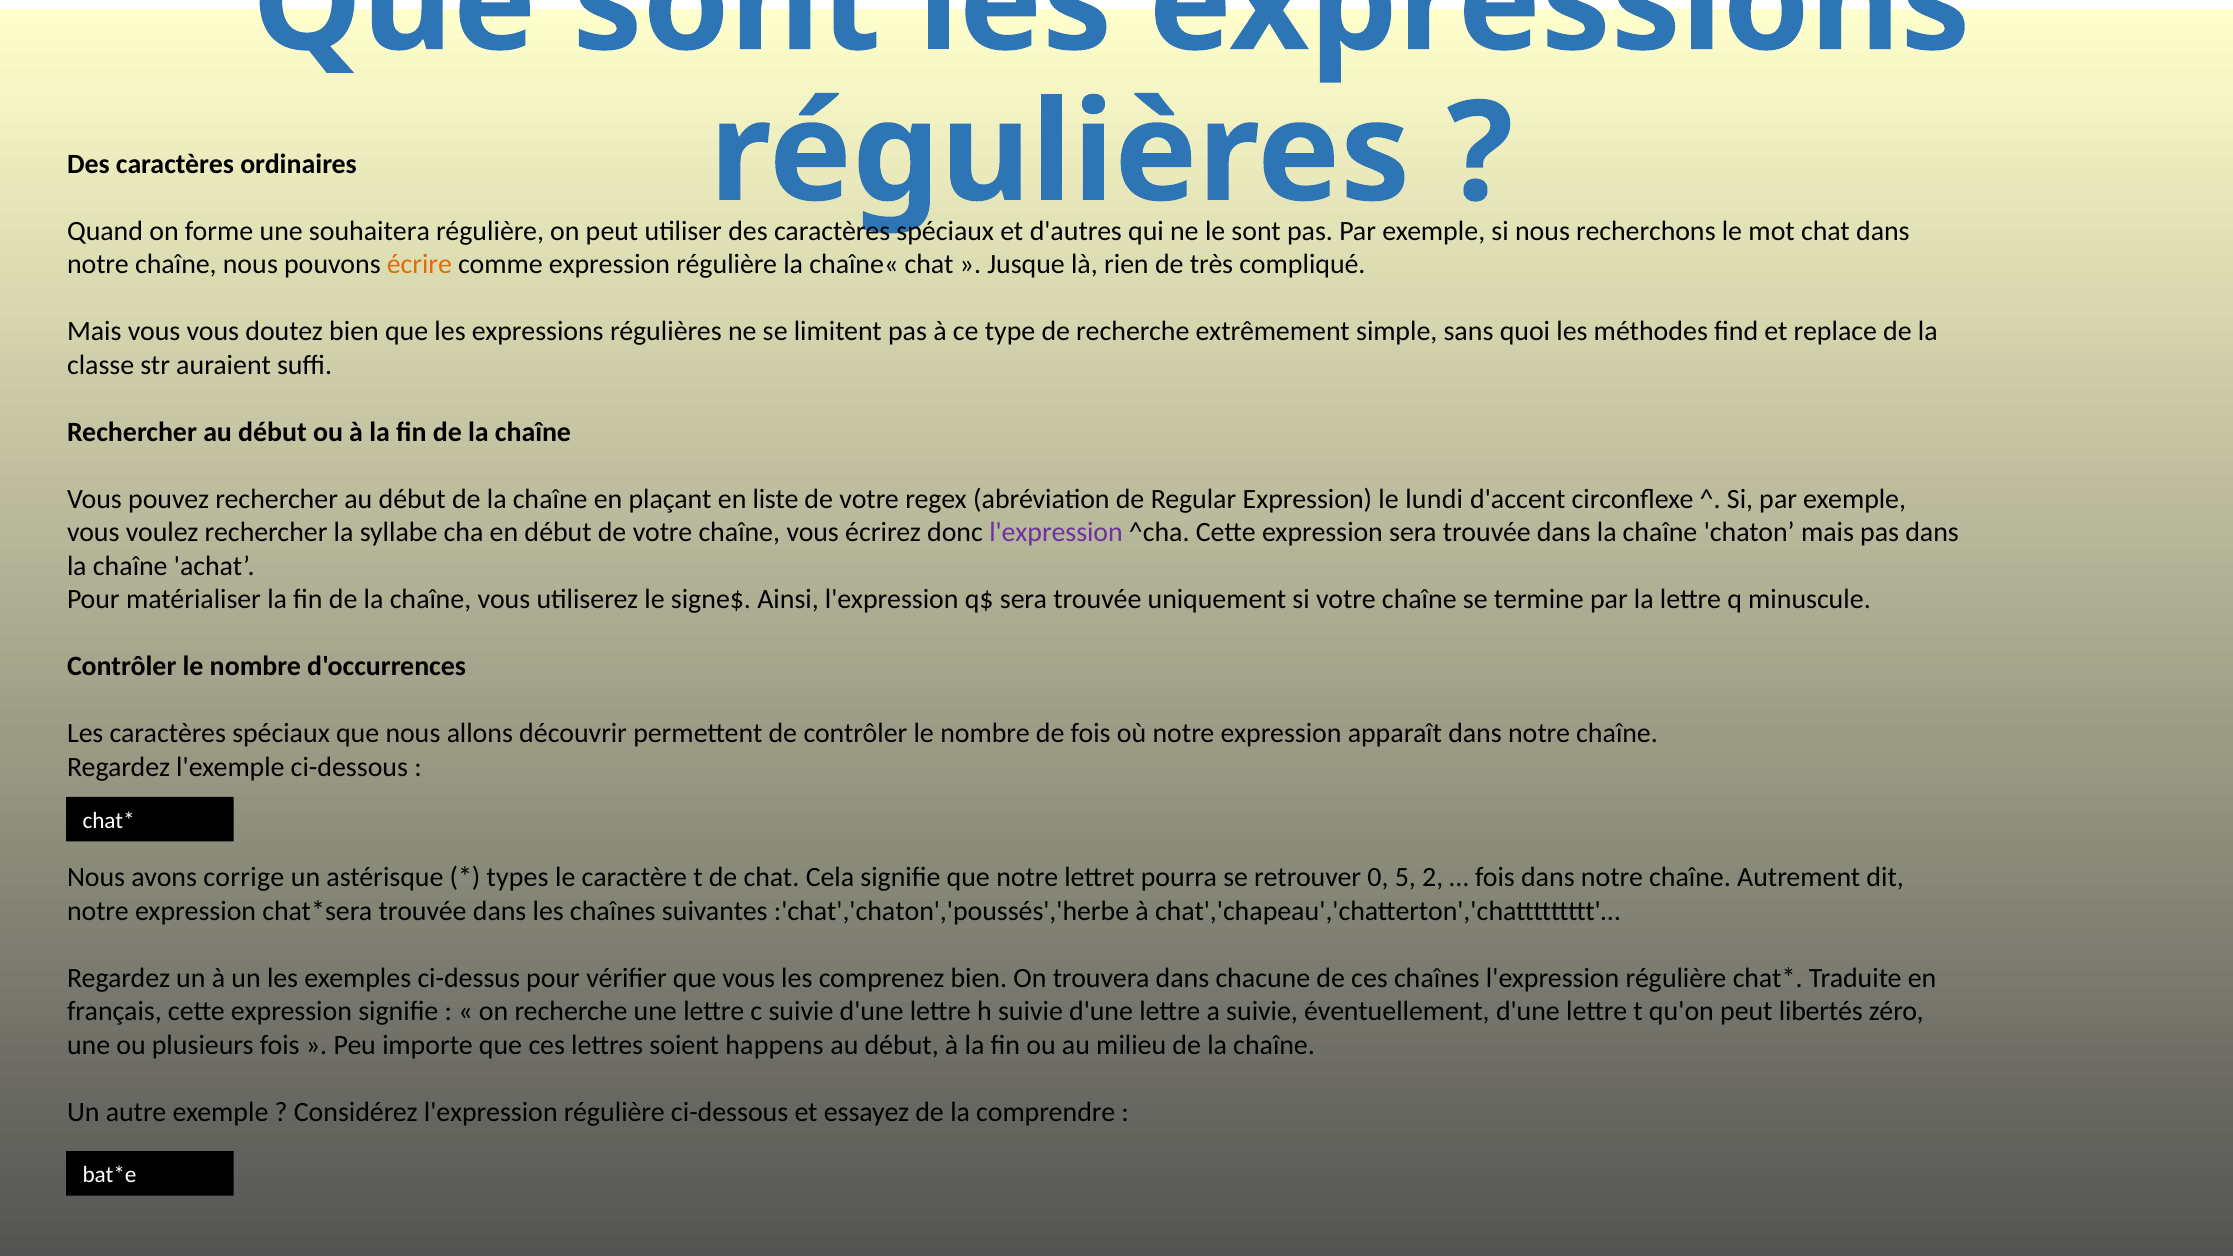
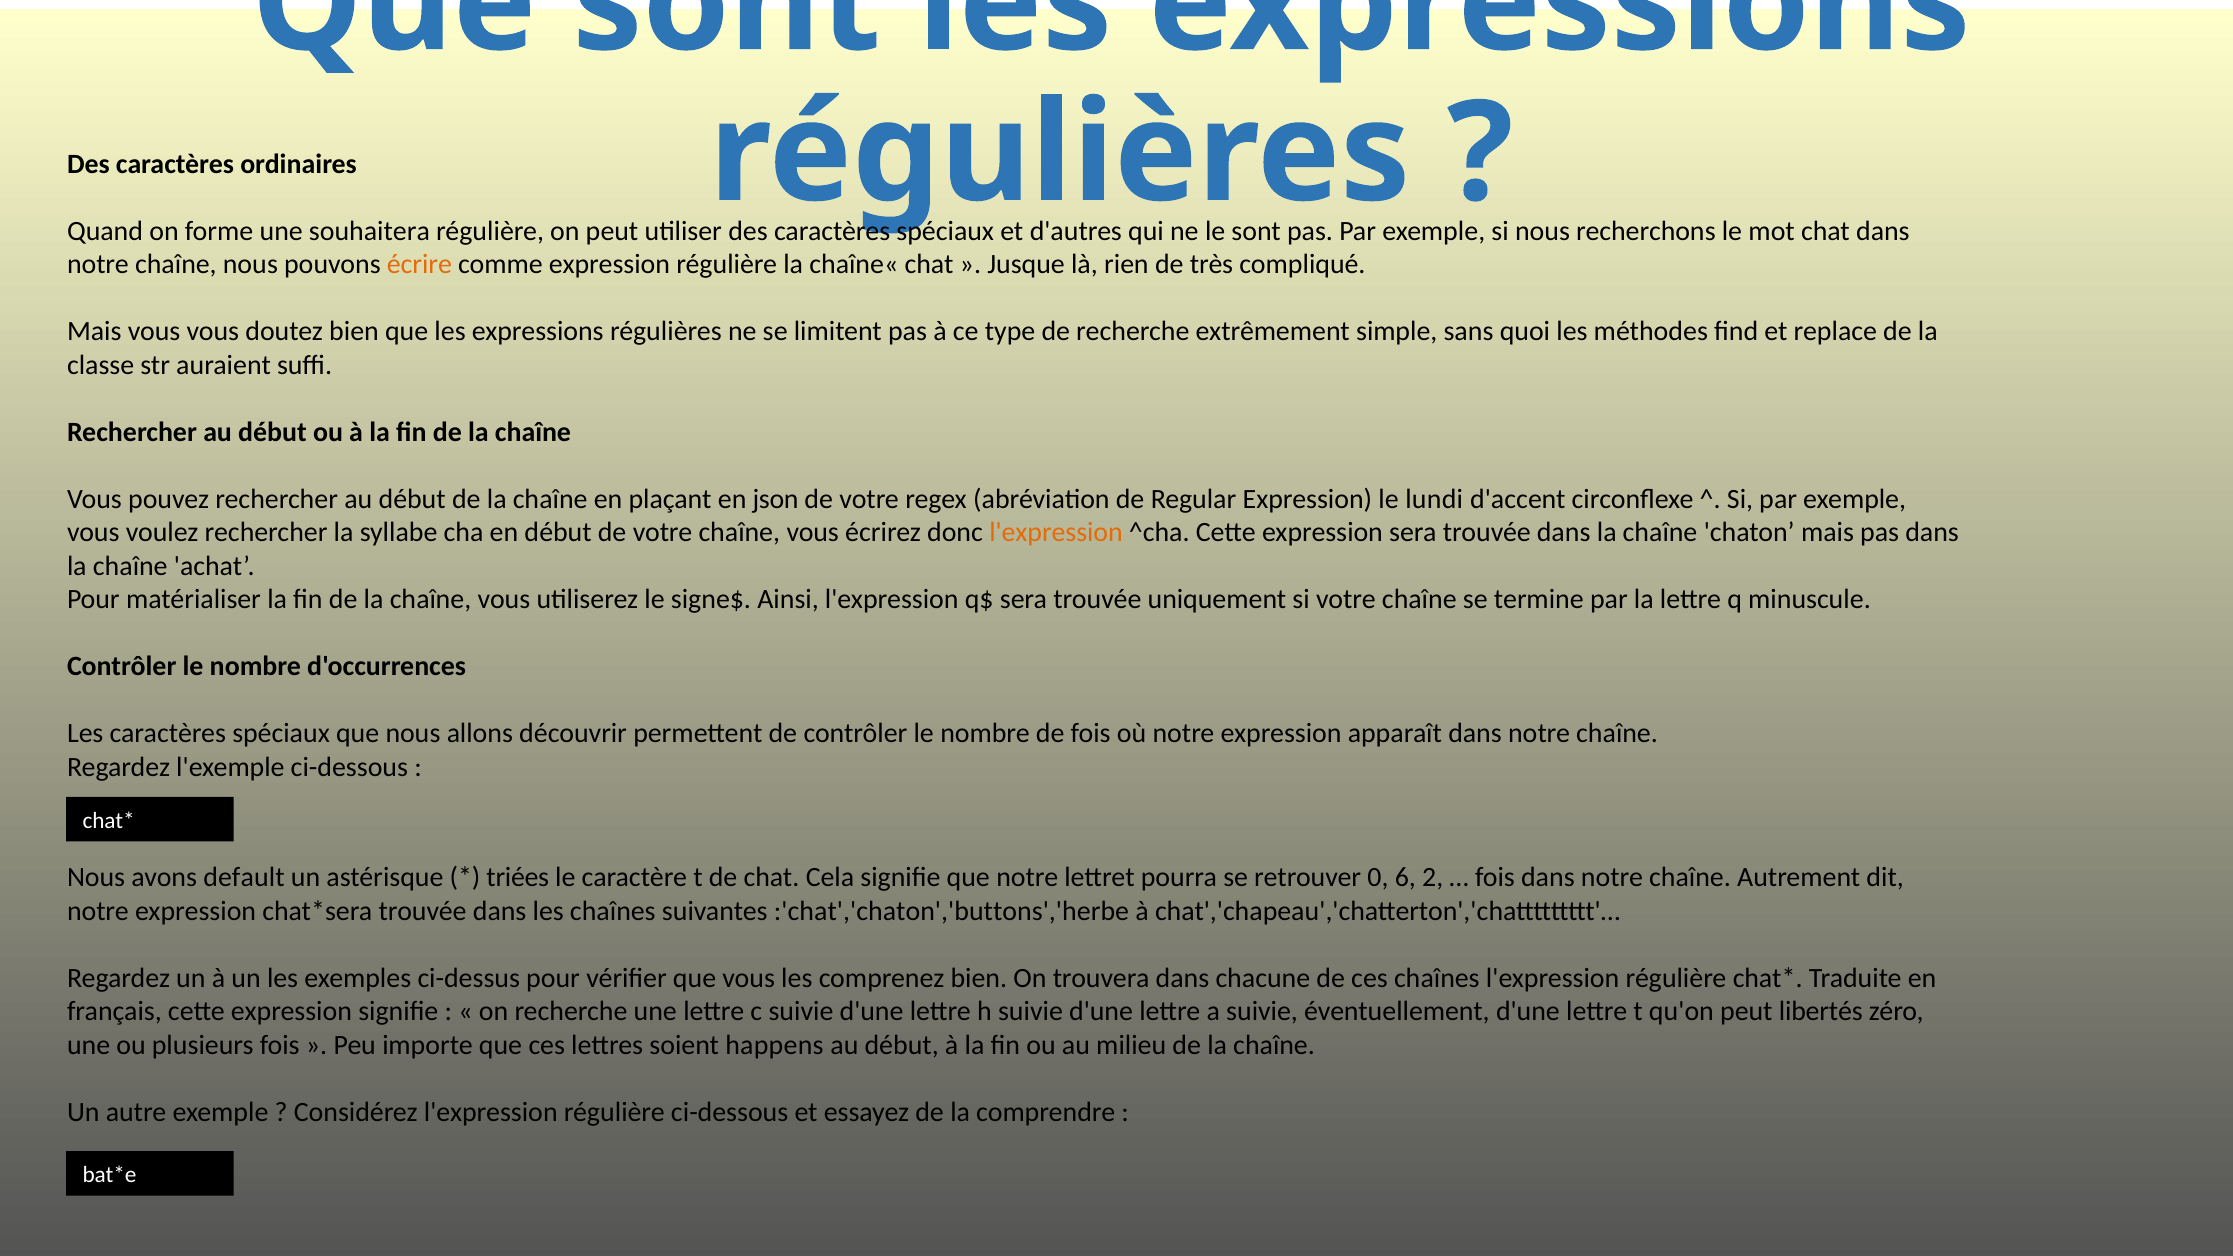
liste: liste -> json (776, 499)
l'expression colour: purple -> orange (1056, 532)
corrige: corrige -> default (244, 877)
types: types -> triées (518, 877)
5: 5 -> 6 (1405, 877)
:'chat','chaton','poussés','herbe: :'chat','chaton','poussés','herbe -> :'chat','chaton','buttons','herbe (952, 911)
